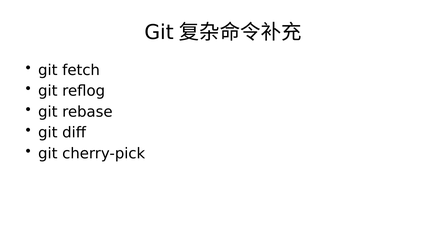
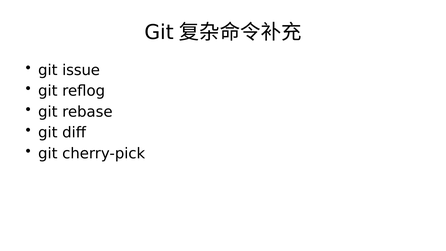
fetch: fetch -> issue (81, 70)
